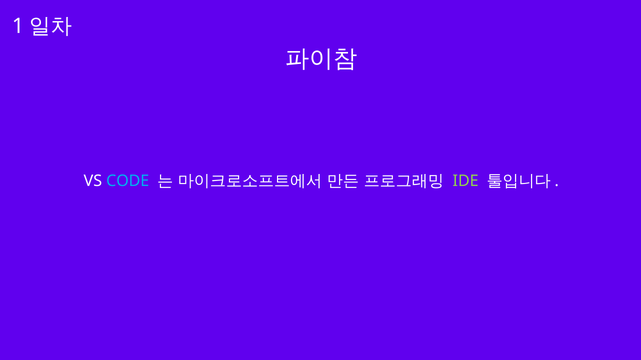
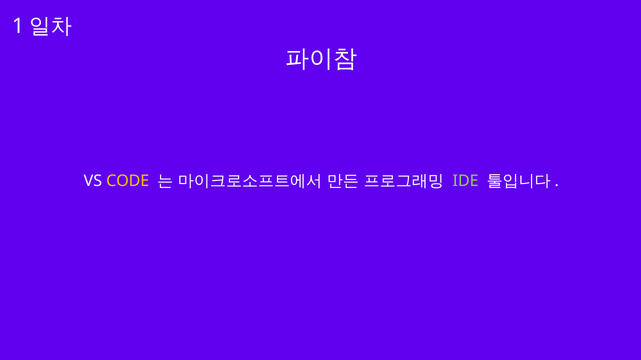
CODE colour: light blue -> yellow (128, 181)
